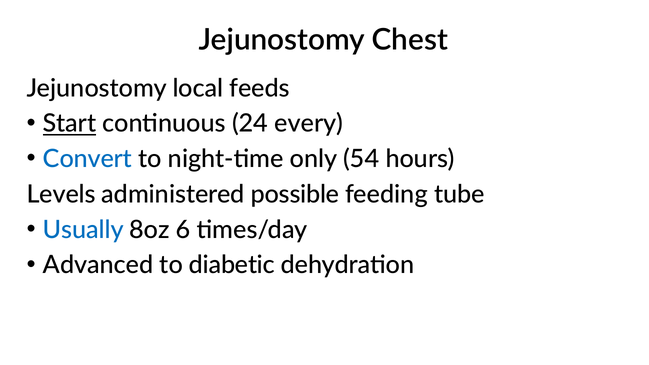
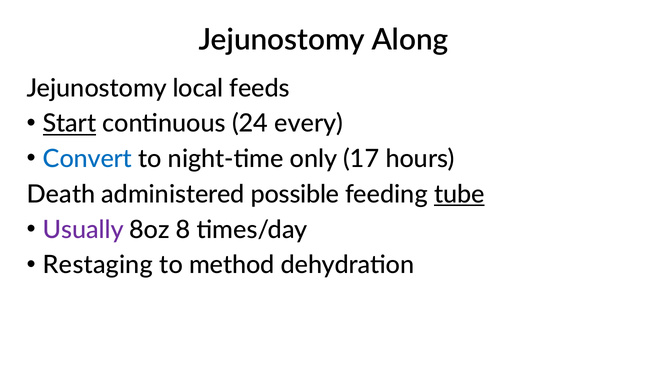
Chest: Chest -> Along (410, 40)
54: 54 -> 17 (361, 159)
Levels: Levels -> Death (61, 194)
tube underline: none -> present (459, 194)
Usually colour: blue -> purple (83, 230)
6: 6 -> 8 (183, 230)
Advanced: Advanced -> Restaging (98, 265)
diabetic: diabetic -> method (232, 265)
